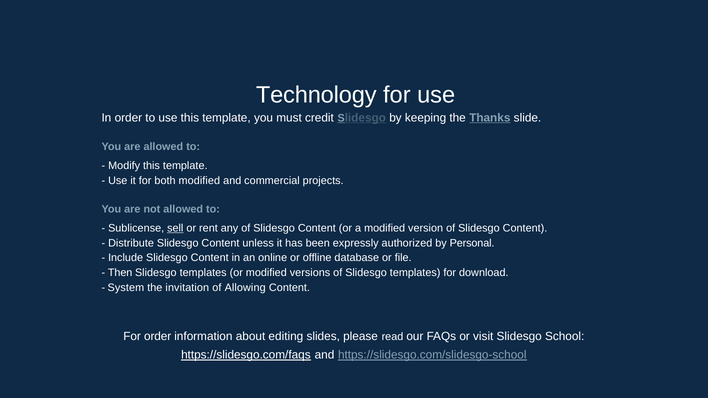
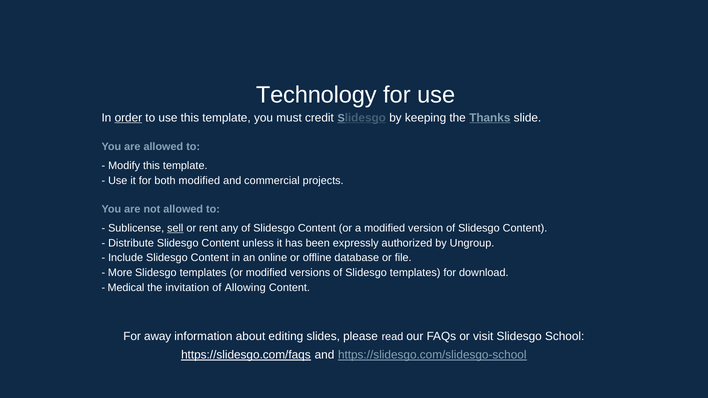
order underline: none -> present (128, 118)
Personal: Personal -> Ungroup (472, 243)
Then: Then -> More (120, 273)
System: System -> Medical (126, 288)
For order: order -> away (158, 336)
